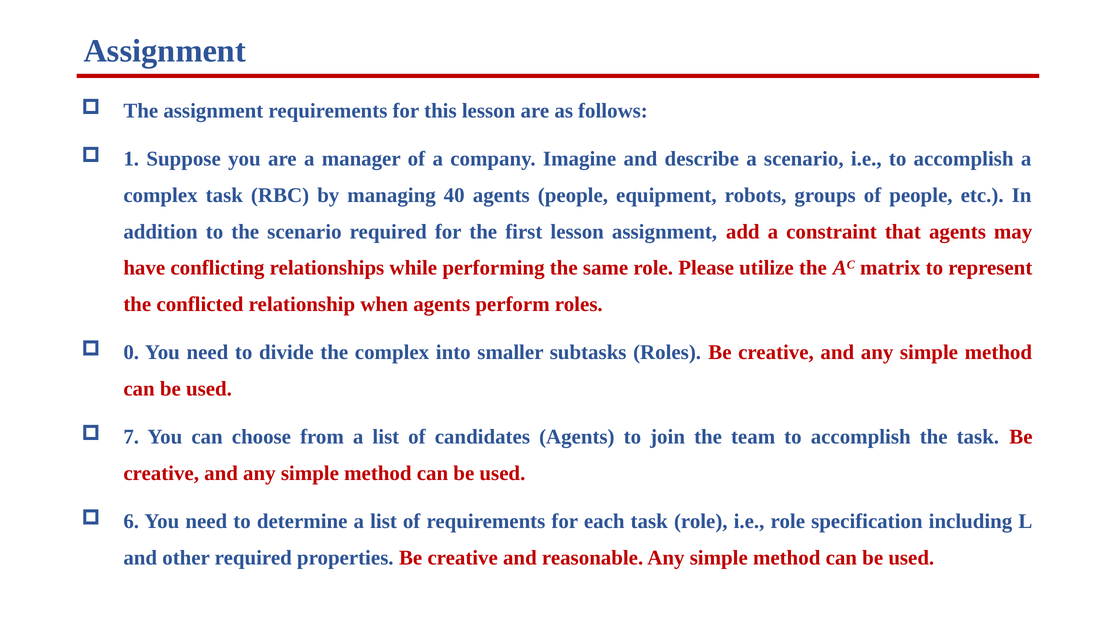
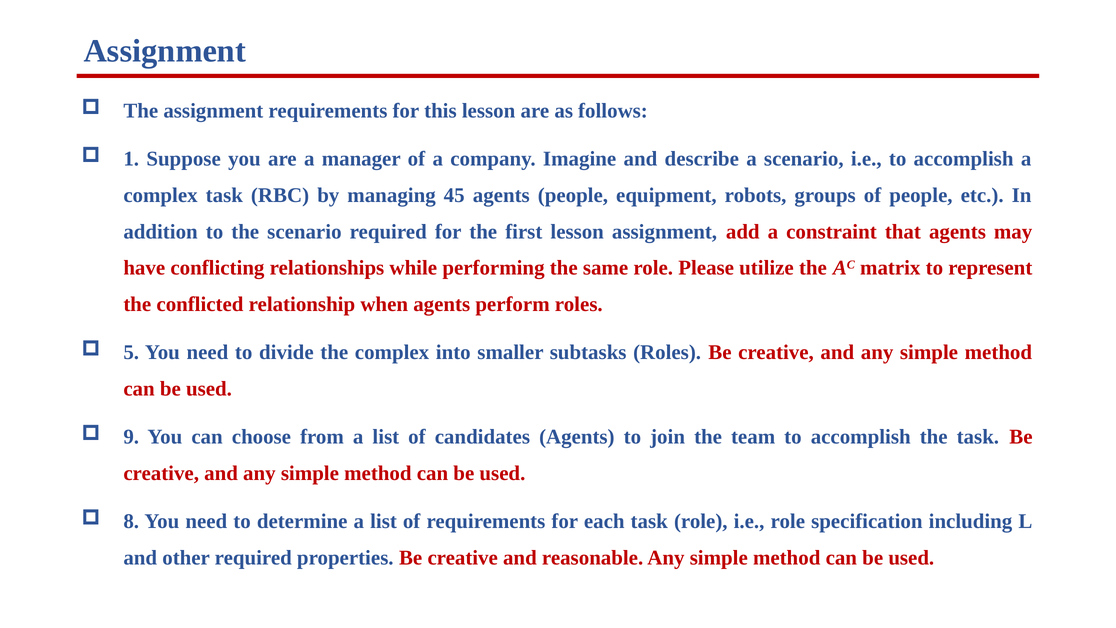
40: 40 -> 45 (454, 195)
0: 0 -> 5 (131, 352)
7: 7 -> 9 (131, 437)
6: 6 -> 8 (131, 521)
